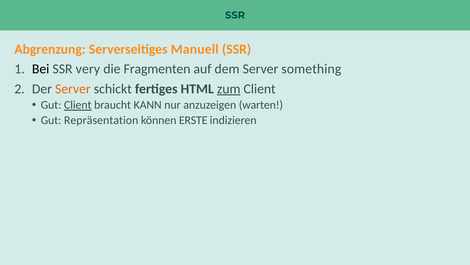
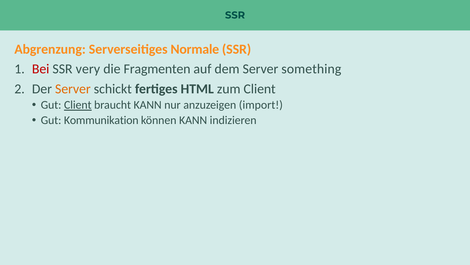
Manuell: Manuell -> Normale (195, 49)
Bei colour: black -> red (41, 69)
zum underline: present -> none (229, 89)
warten: warten -> import (261, 105)
Repräsentation: Repräsentation -> Kommunikation (101, 120)
können ERSTE: ERSTE -> KANN (193, 120)
